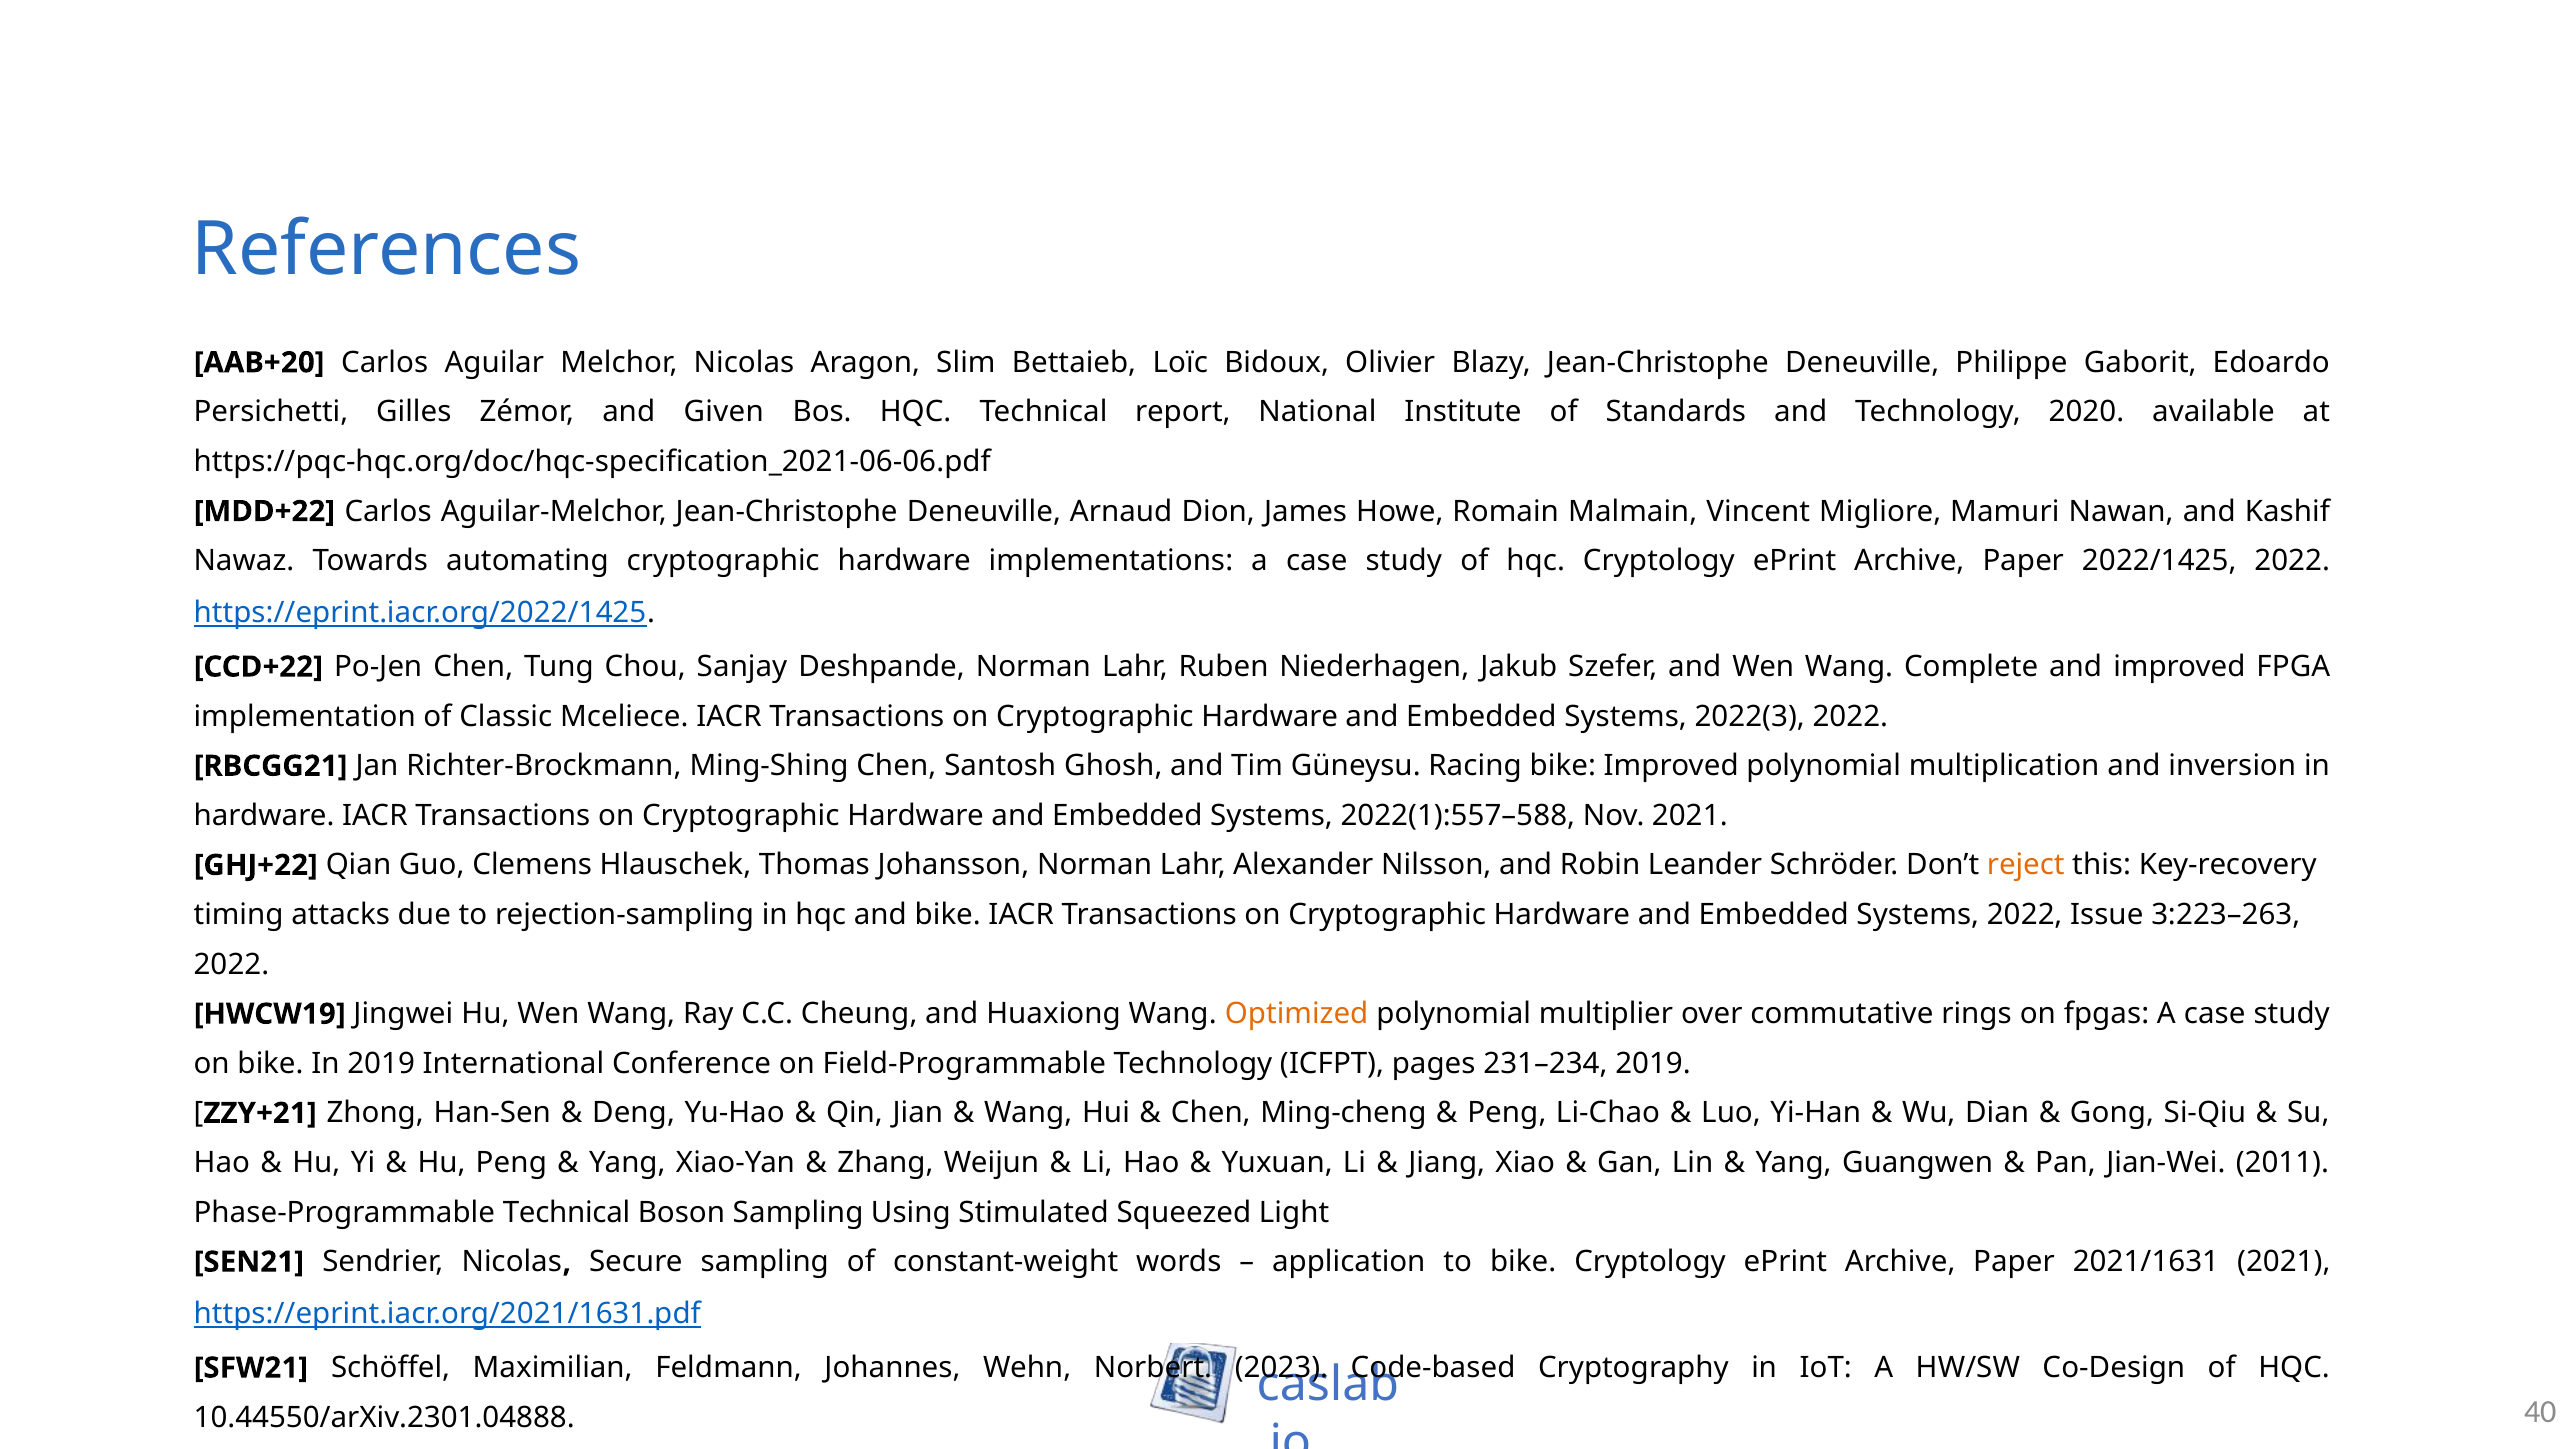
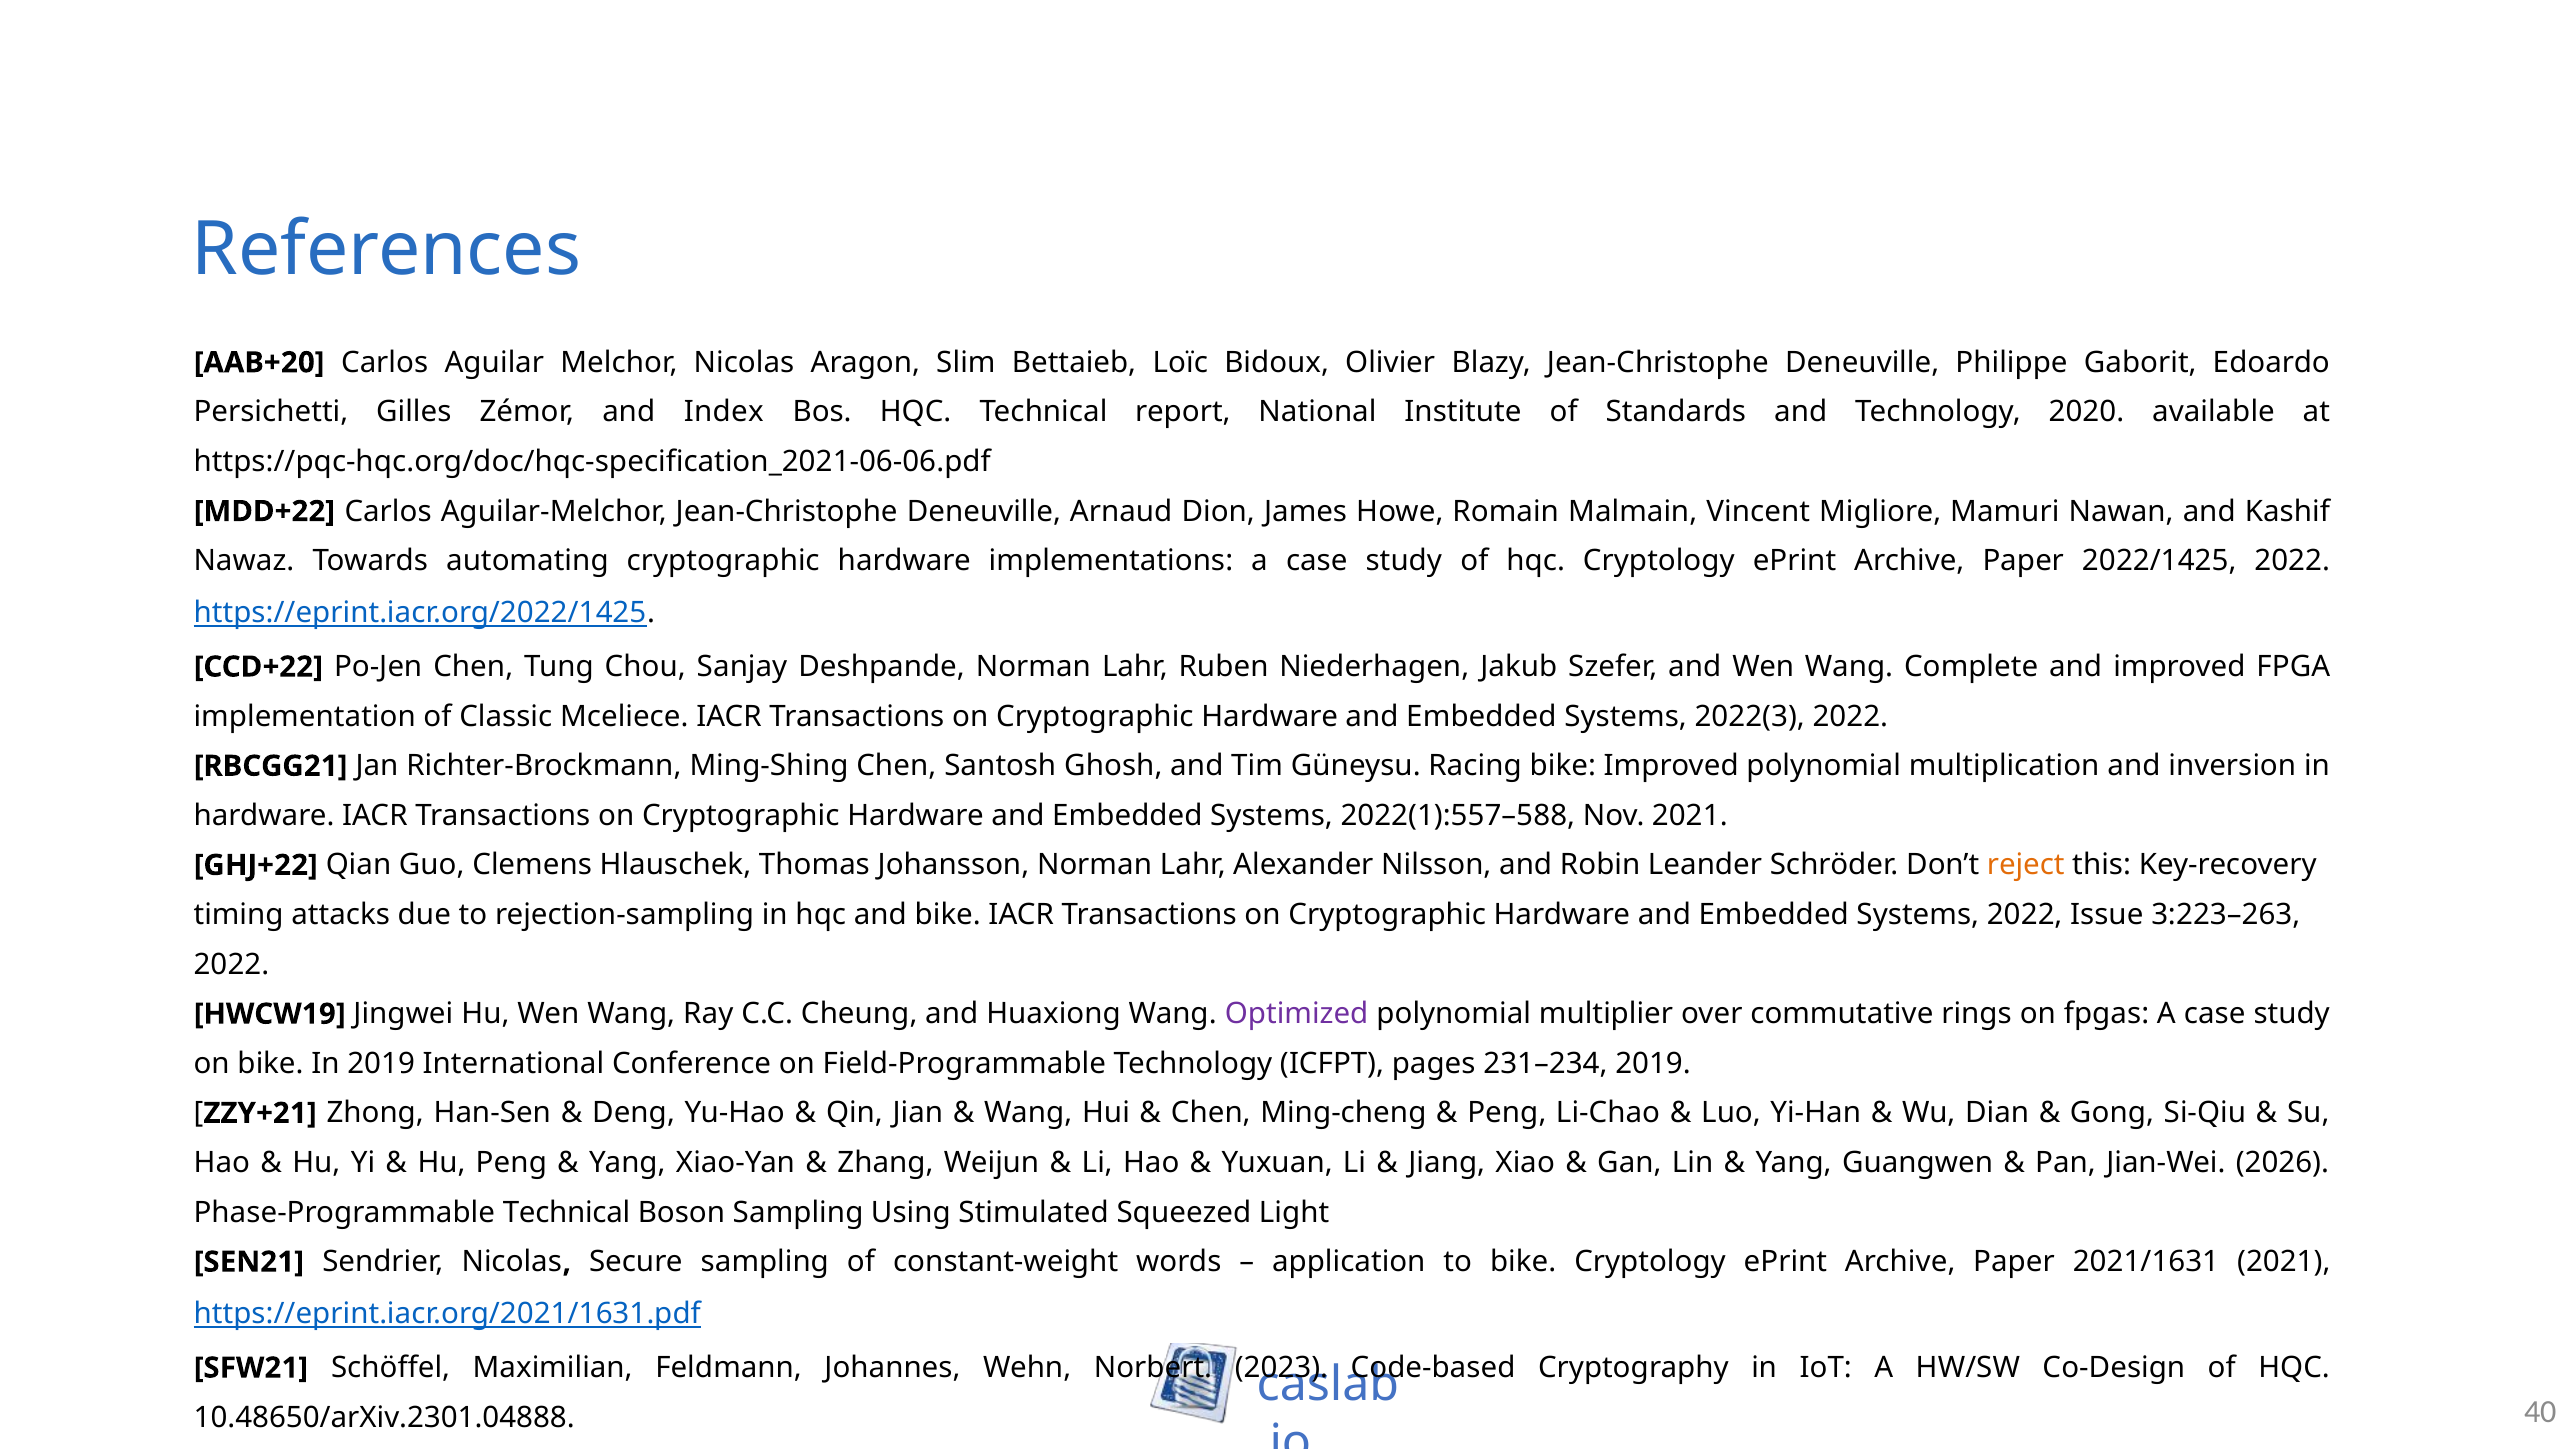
Given: Given -> Index (724, 412)
Optimized colour: orange -> purple (1297, 1014)
2011: 2011 -> 2026 (2282, 1163)
10.44550/arXiv.2301.04888: 10.44550/arXiv.2301.04888 -> 10.48650/arXiv.2301.04888 (384, 1417)
